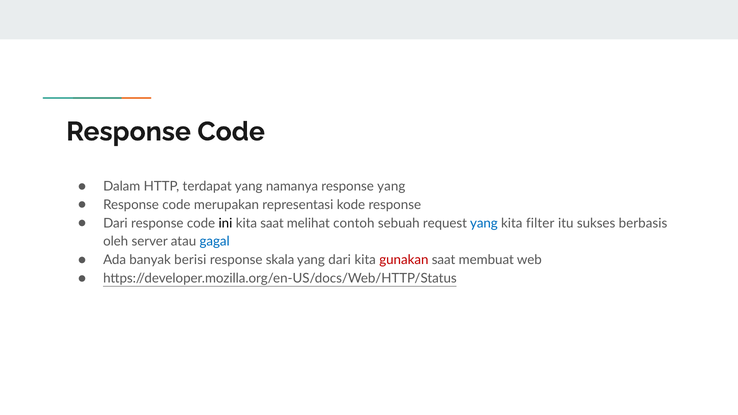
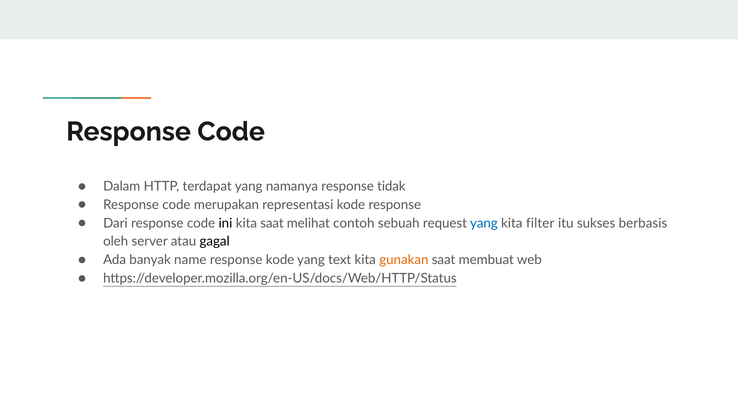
response yang: yang -> tidak (391, 186)
gagal colour: blue -> black (215, 242)
berisi: berisi -> name (190, 260)
response skala: skala -> kode (280, 260)
yang dari: dari -> text (340, 260)
gunakan colour: red -> orange (404, 260)
